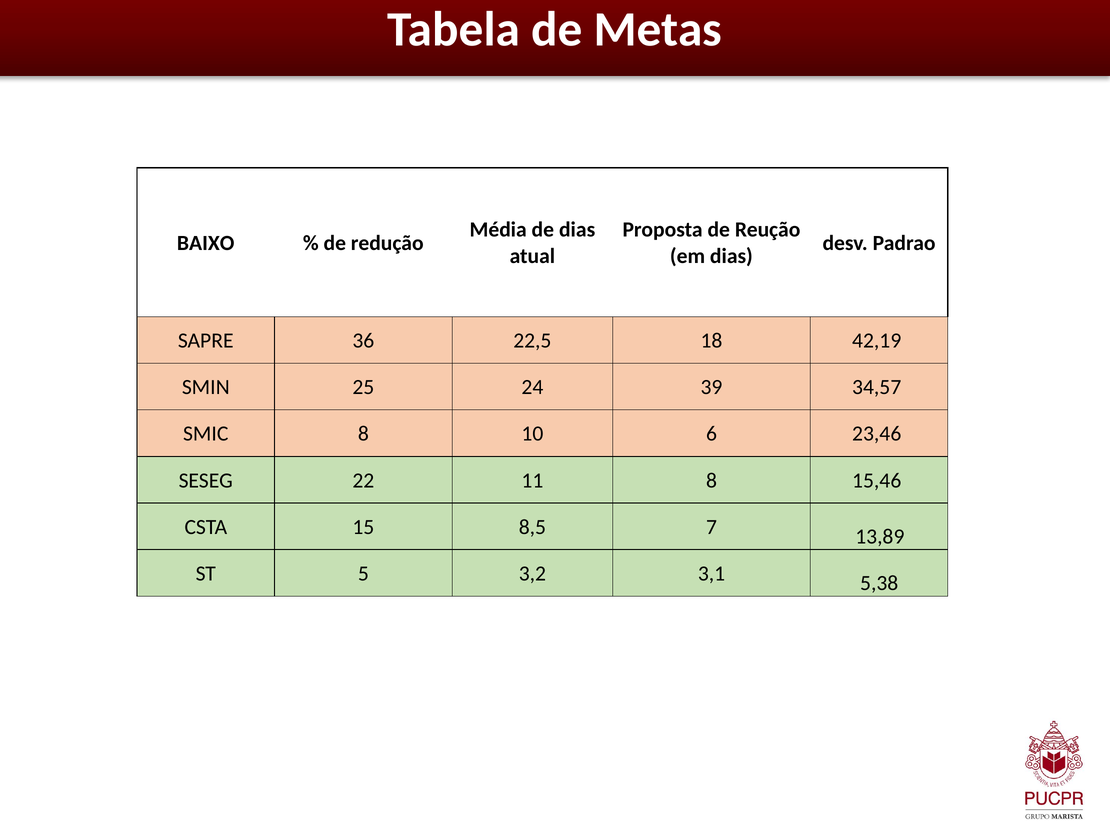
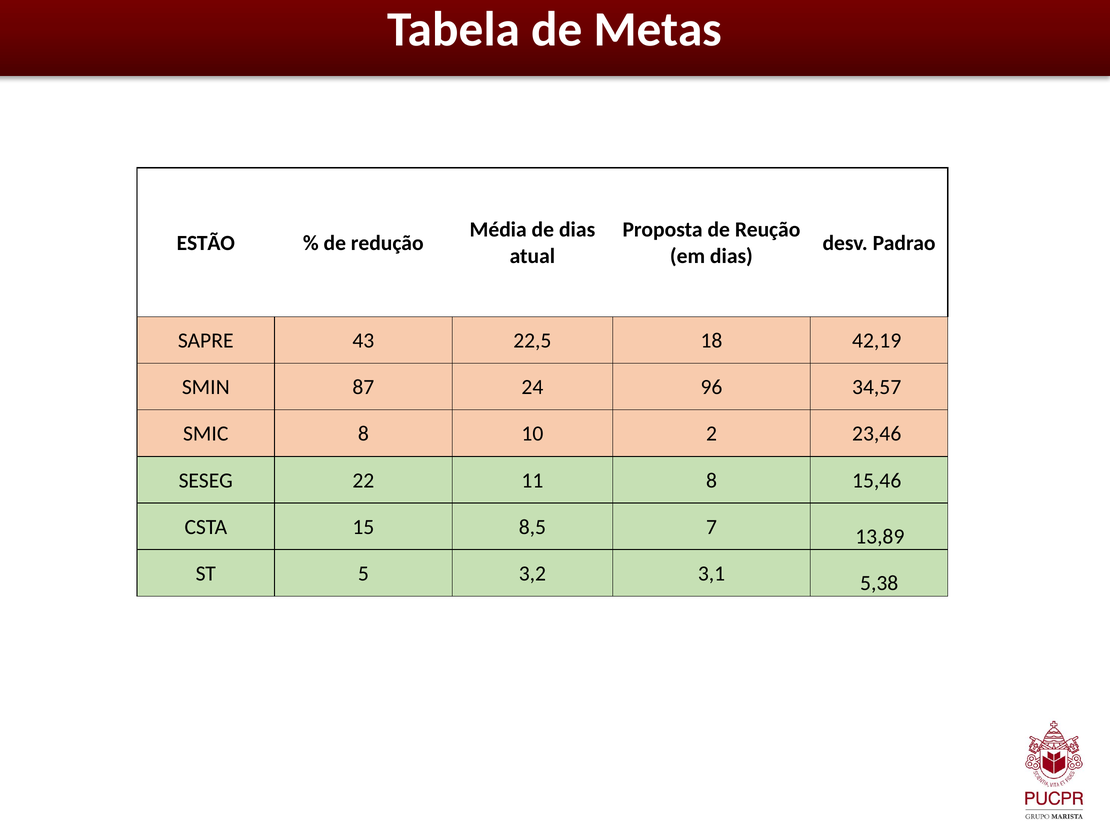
BAIXO: BAIXO -> ESTÃO (206, 243)
36: 36 -> 43 (363, 341)
25: 25 -> 87 (363, 387)
39: 39 -> 96 (711, 387)
6: 6 -> 2 (711, 434)
